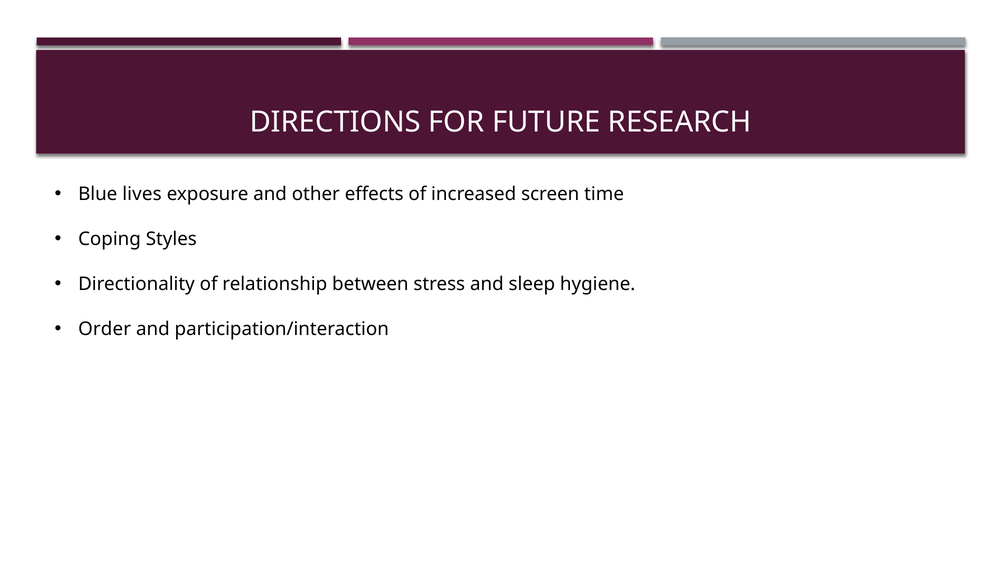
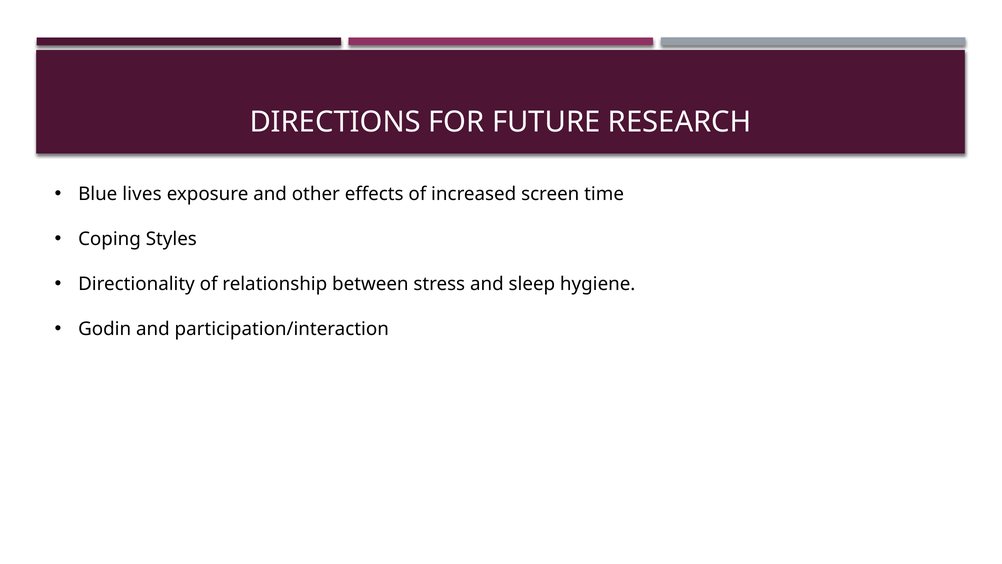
Order: Order -> Godin (105, 329)
